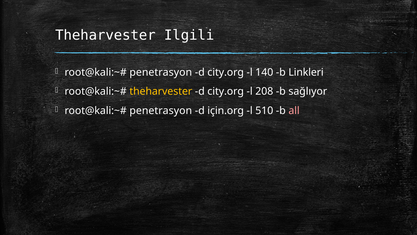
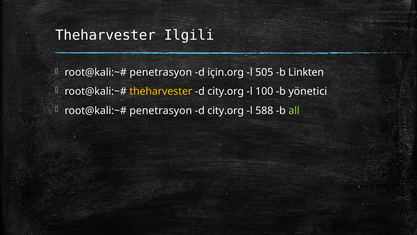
city.org: city.org -> için.org (226, 72)
140: 140 -> 505 (264, 72)
Linkleri: Linkleri -> Linkten (306, 72)
208: 208 -> 100 (264, 91)
sağlıyor: sağlıyor -> yönetici (308, 91)
için.org: için.org -> city.org (226, 110)
510: 510 -> 588 (264, 110)
all colour: pink -> light green (294, 110)
